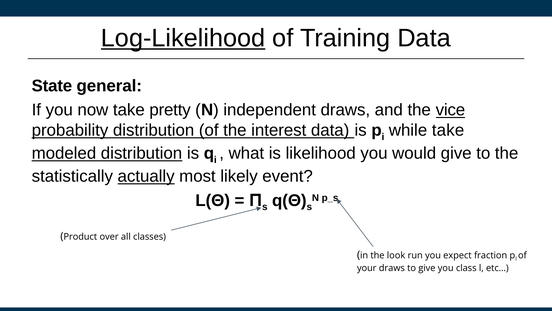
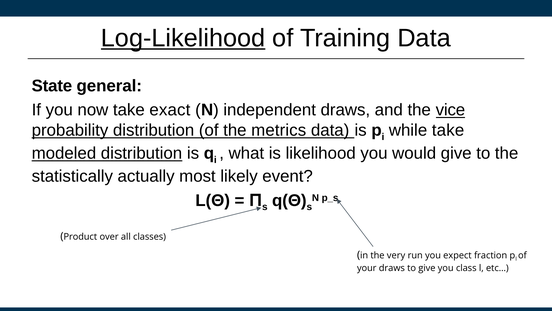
pretty: pretty -> exact (170, 110)
interest: interest -> metrics (279, 130)
actually underline: present -> none (146, 176)
look: look -> very (396, 255)
